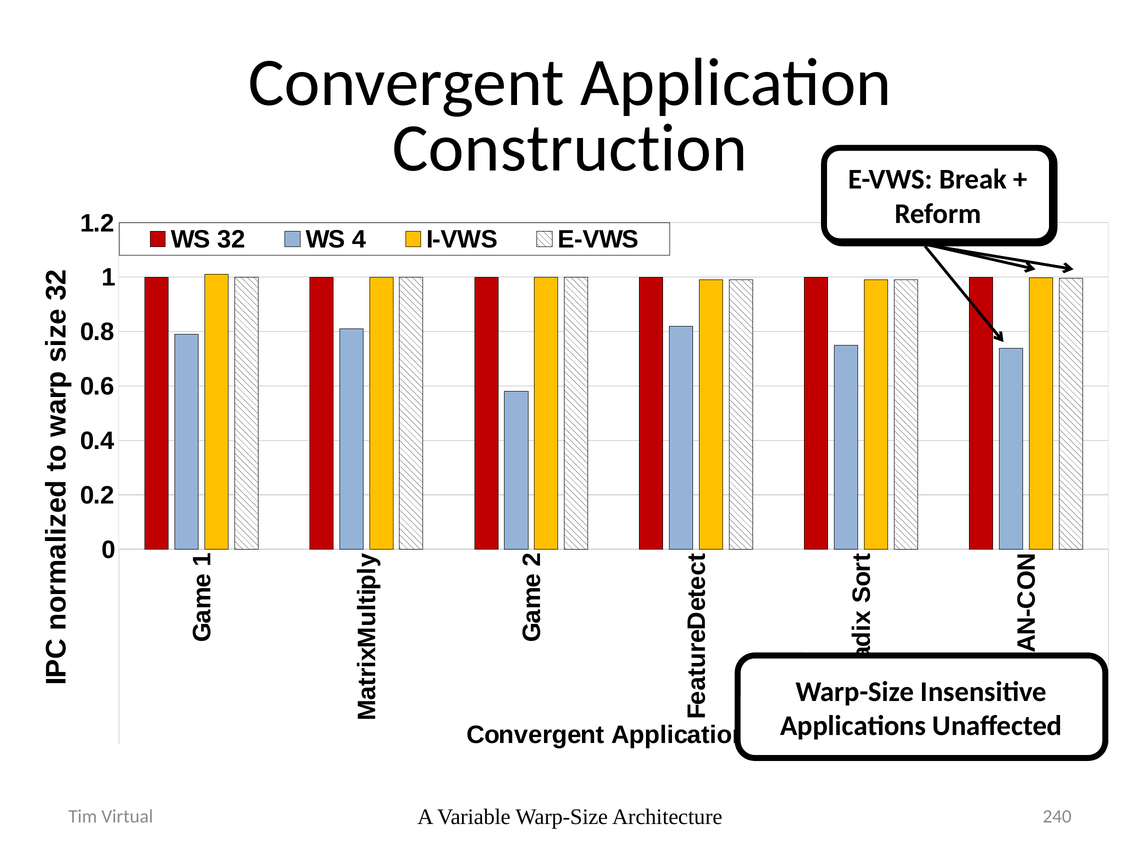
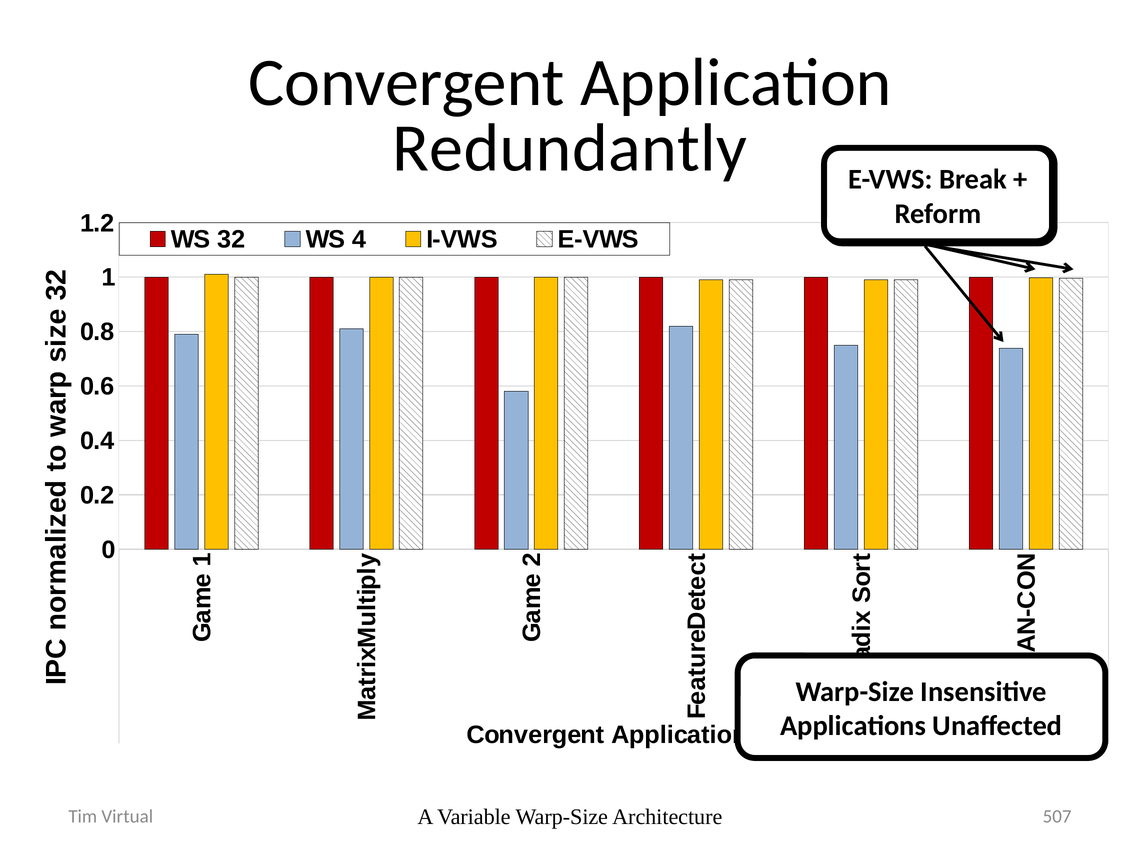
Construction: Construction -> Redundantly (570, 148)
240: 240 -> 507 (1057, 816)
